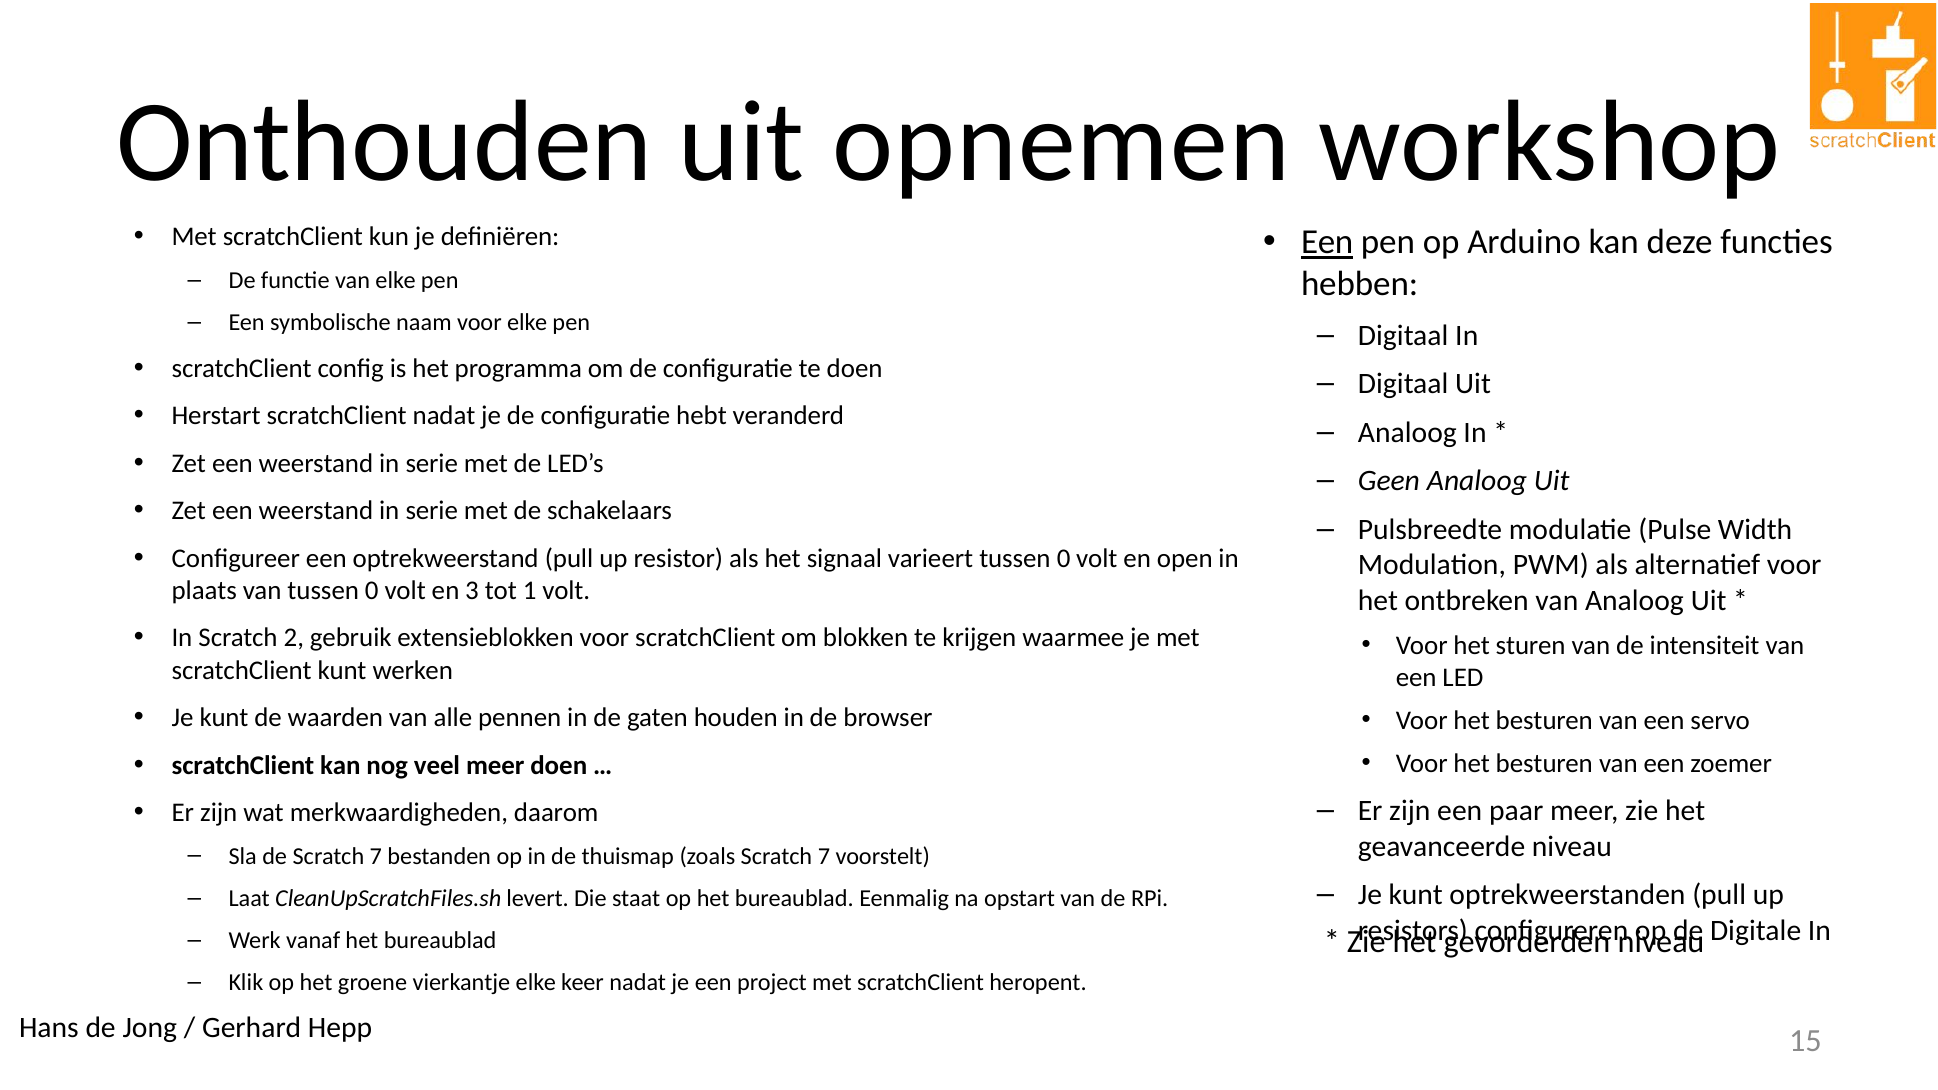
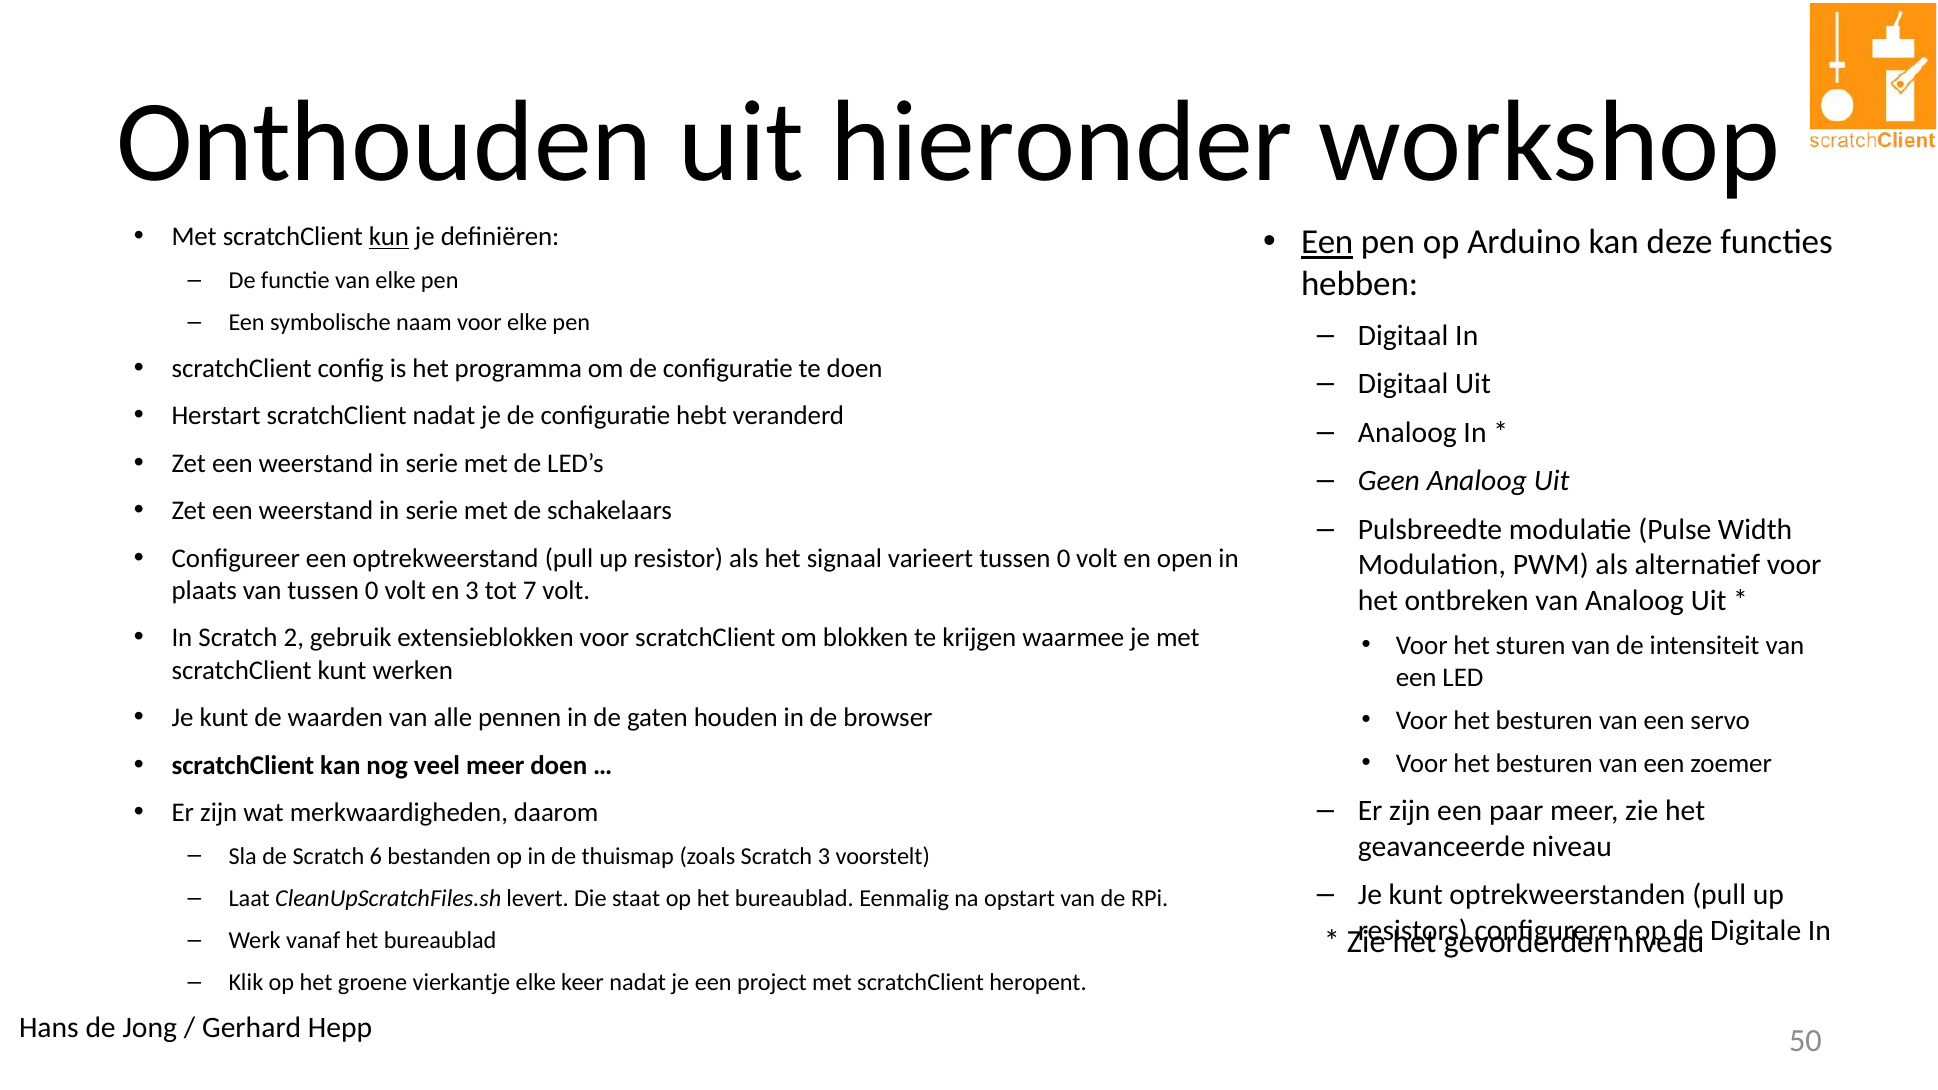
opnemen: opnemen -> hieronder (1062, 143)
kun underline: none -> present (389, 237)
1: 1 -> 7 (530, 591)
de Scratch 7: 7 -> 6 (376, 856)
zoals Scratch 7: 7 -> 3 (824, 856)
15: 15 -> 50 (1805, 1041)
